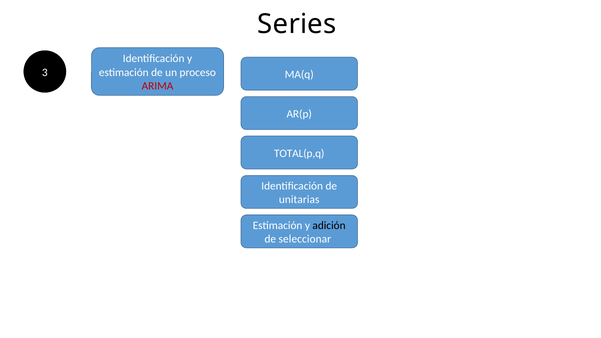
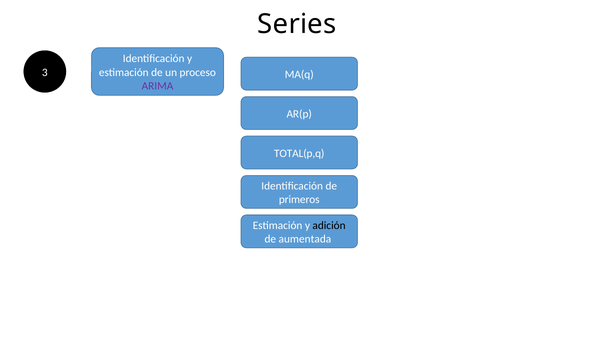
ARIMA colour: red -> purple (157, 86)
unitarias: unitarias -> primeros (299, 200)
seleccionar: seleccionar -> aumentada (305, 239)
